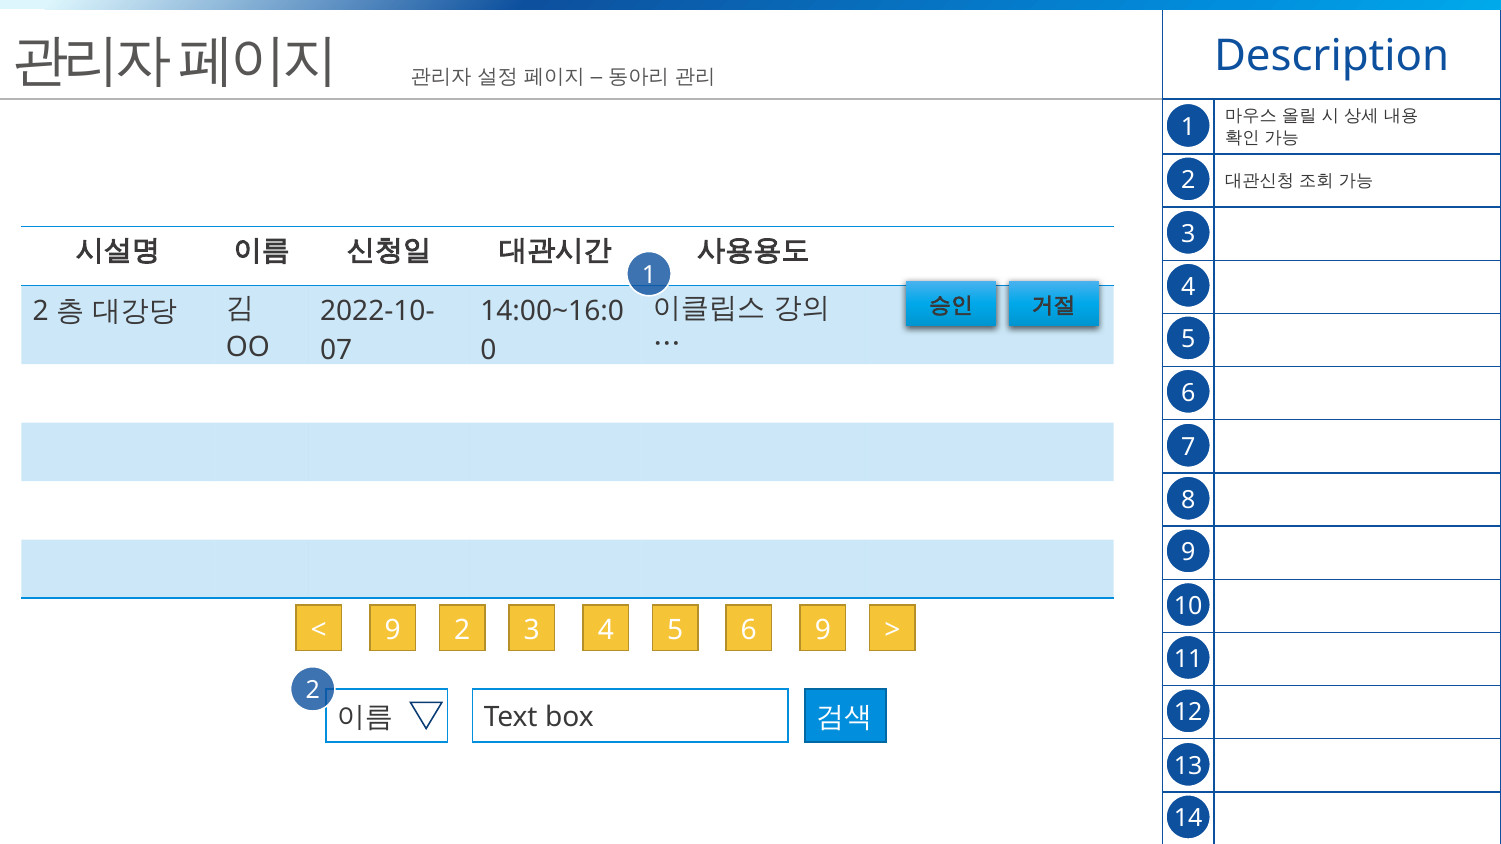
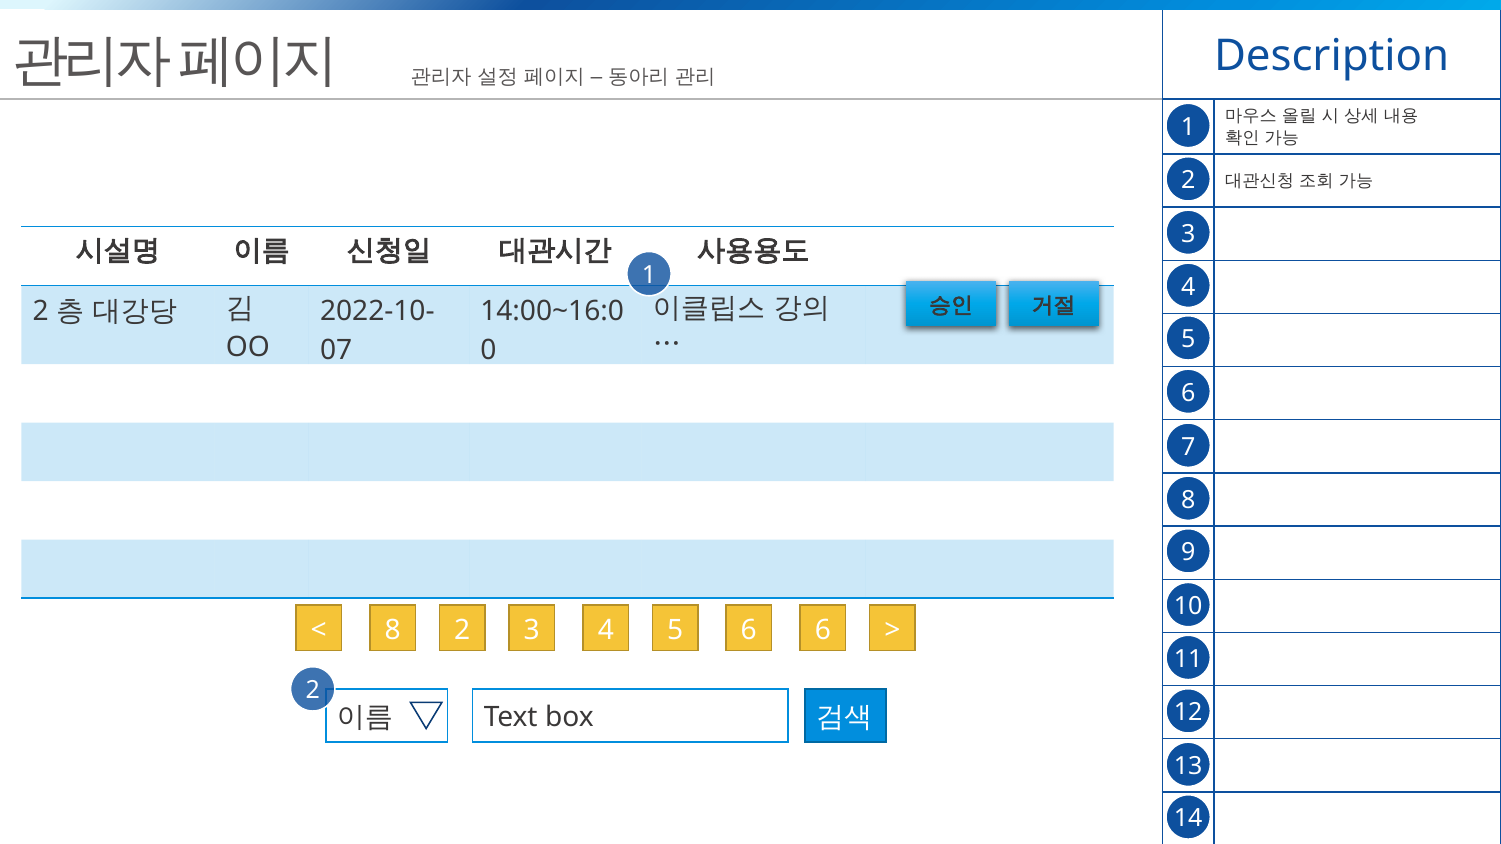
9: 9 -> 8 (393, 630)
6 9: 9 -> 6 (823, 630)
